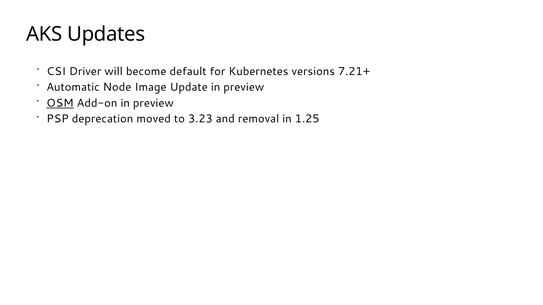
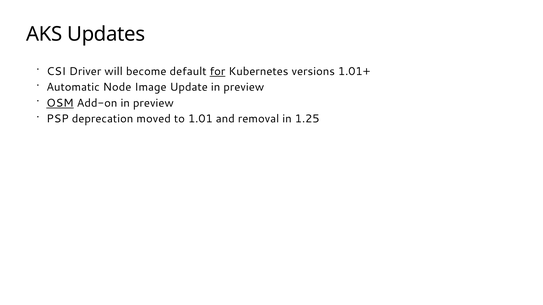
for underline: none -> present (218, 71)
7.21+: 7.21+ -> 1.01+ (354, 71)
3.23: 3.23 -> 1.01 (200, 119)
